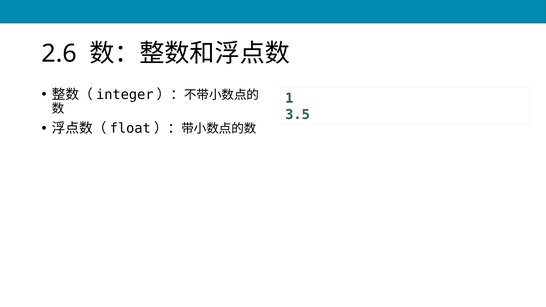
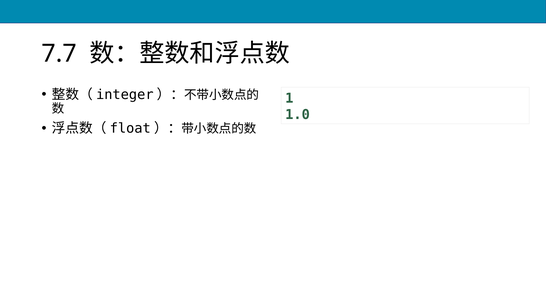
2.6: 2.6 -> 7.7 (59, 54)
3.5: 3.5 -> 1.0 (298, 115)
